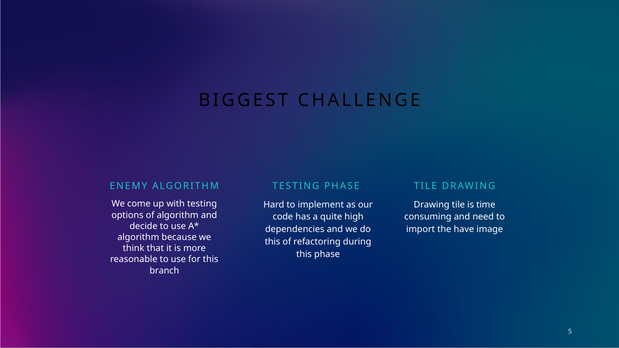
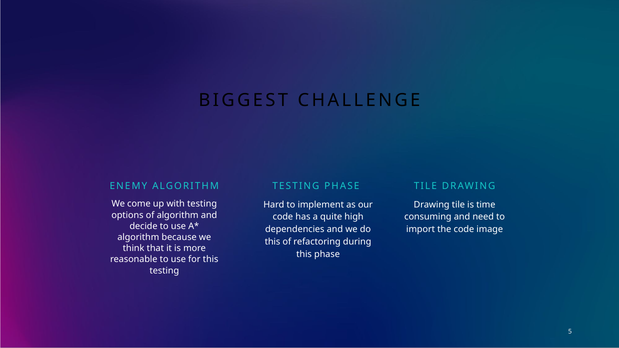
the have: have -> code (464, 229)
branch: branch -> testing (164, 271)
